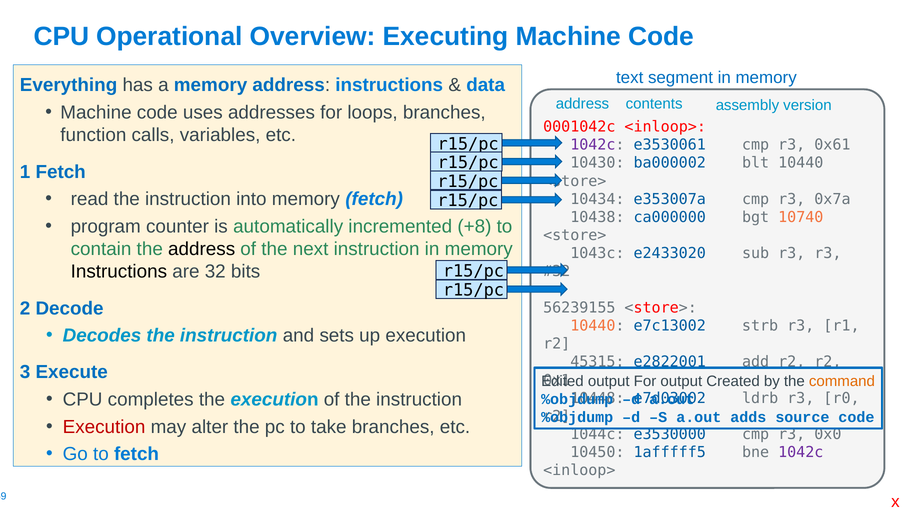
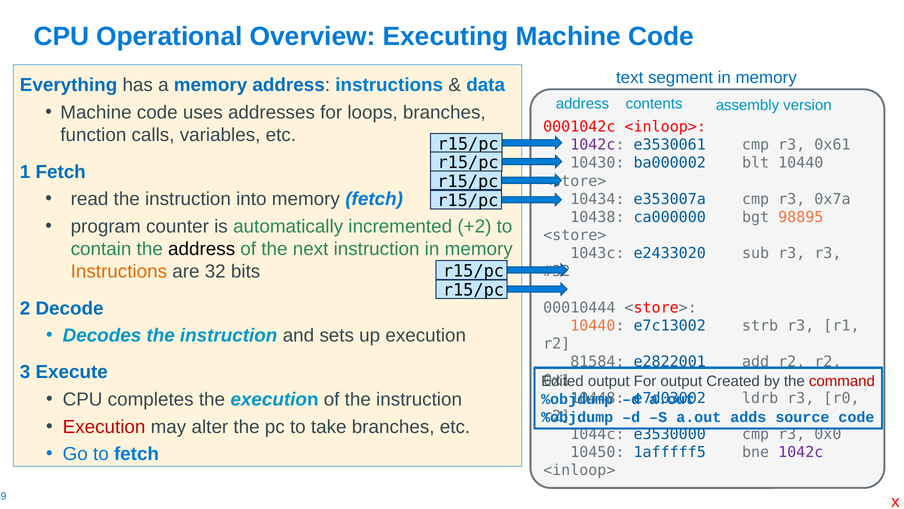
10740: 10740 -> 98895 (801, 217)
+8: +8 -> +2 (474, 226)
Instructions colour: black -> orange (119, 271)
56239155: 56239155 -> 00010444 (579, 307)
45315: 45315 -> 81584 (597, 362)
command colour: orange -> red (842, 381)
